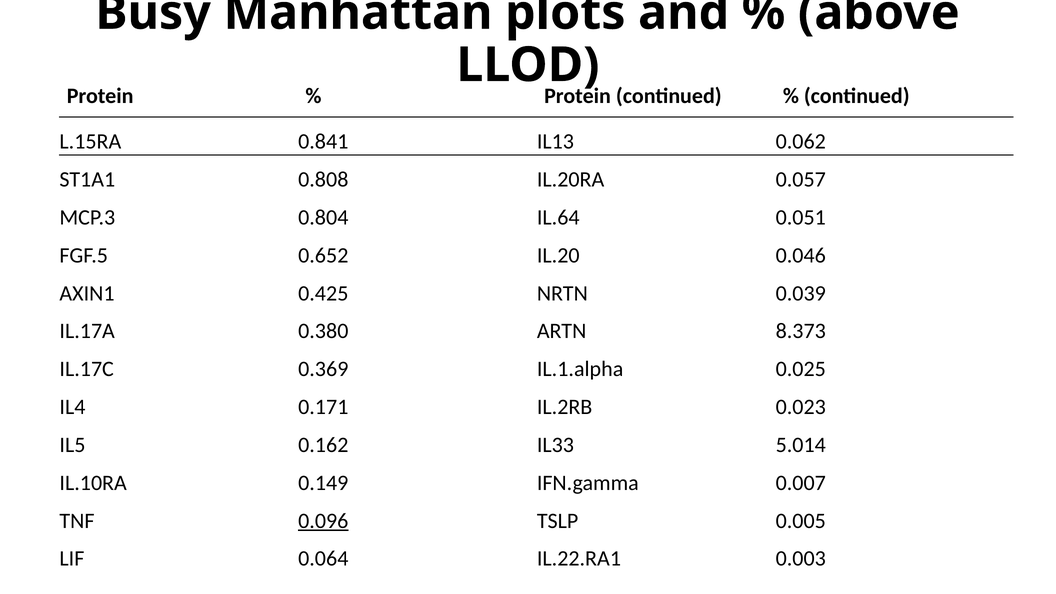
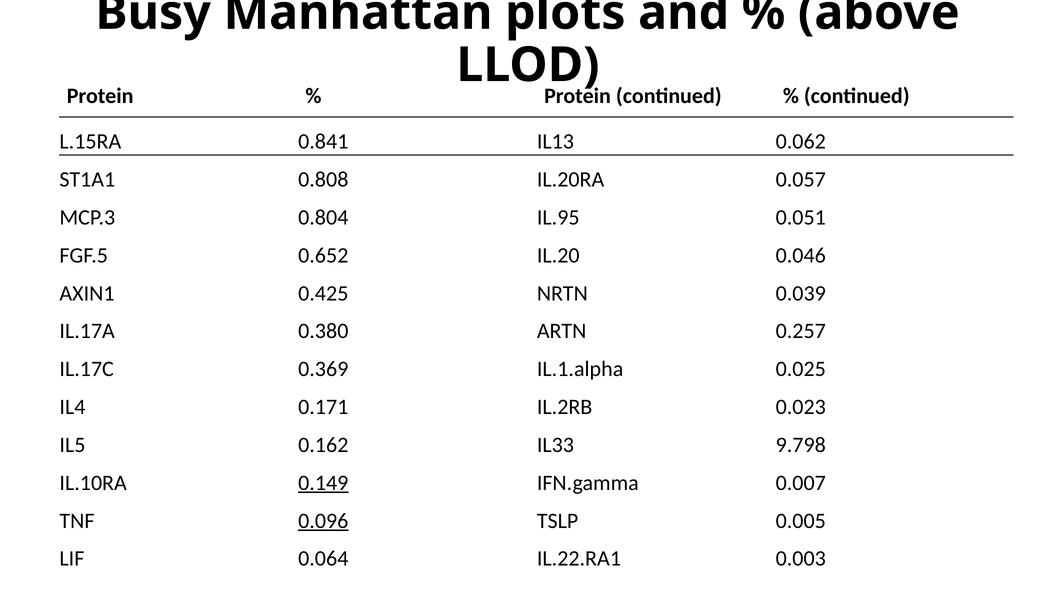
IL.64: IL.64 -> IL.95 (558, 217)
8.373: 8.373 -> 0.257 (801, 331)
5.014: 5.014 -> 9.798 (801, 445)
0.149 underline: none -> present (323, 483)
